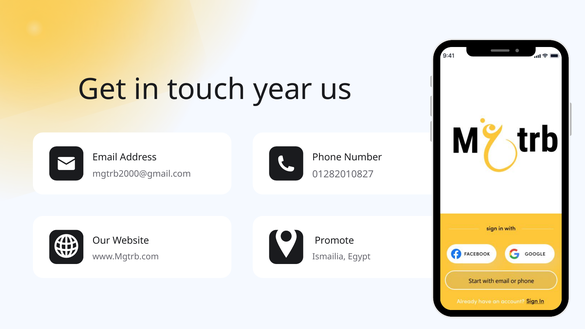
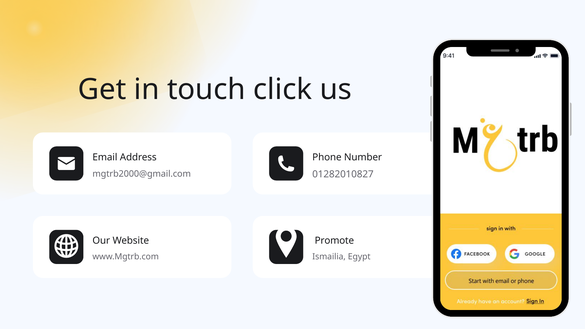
year: year -> click (283, 90)
